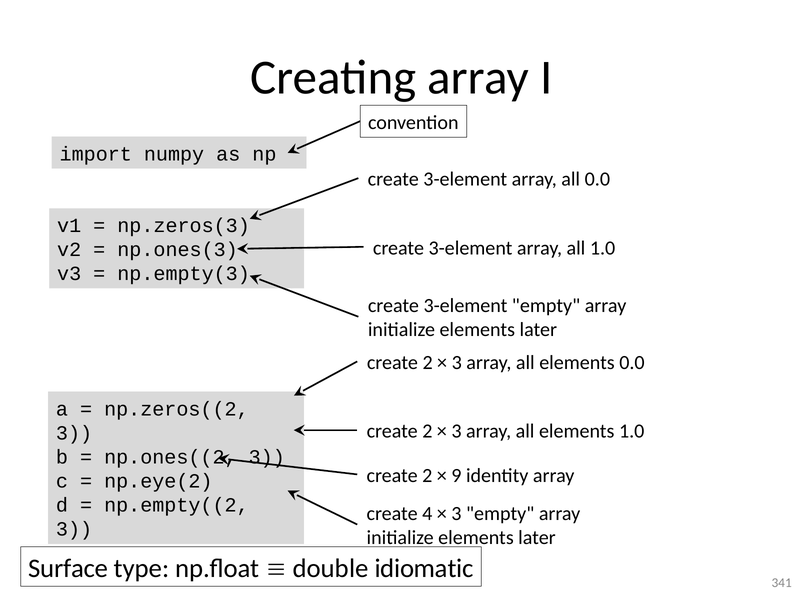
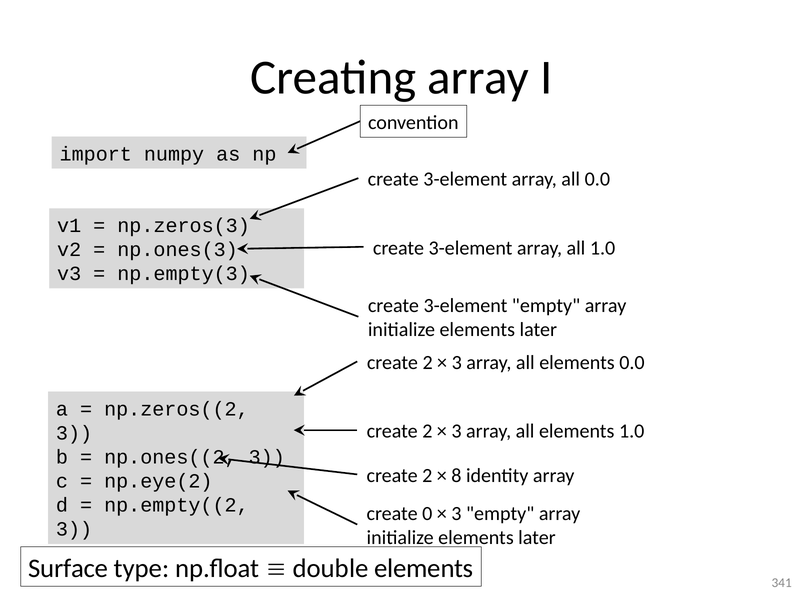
9: 9 -> 8 (456, 476)
4: 4 -> 0 (427, 514)
double idiomatic: idiomatic -> elements (424, 569)
